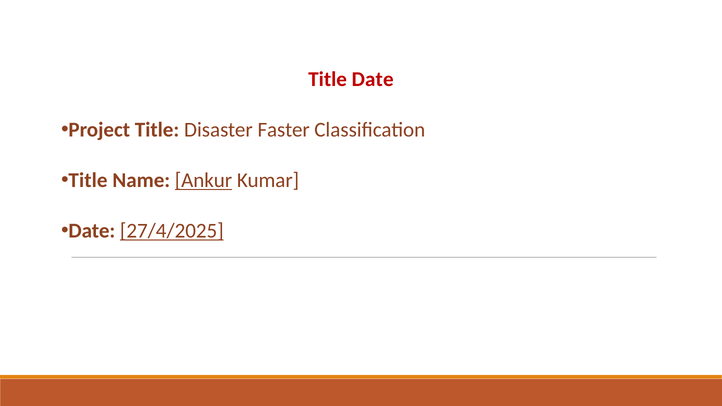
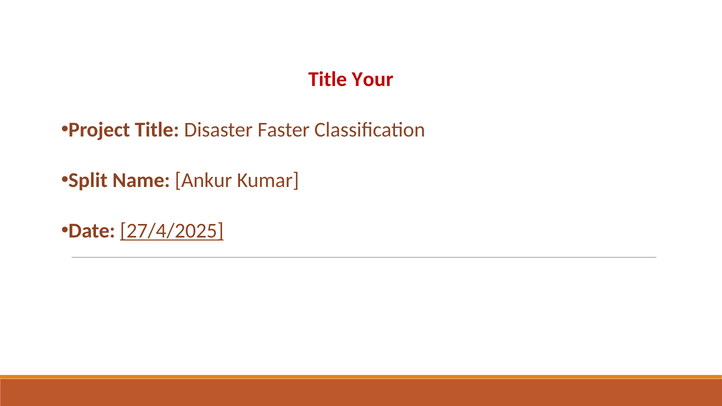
Title Date: Date -> Your (373, 79)
Title: Title -> Split (88, 181)
Ankur underline: present -> none (204, 181)
